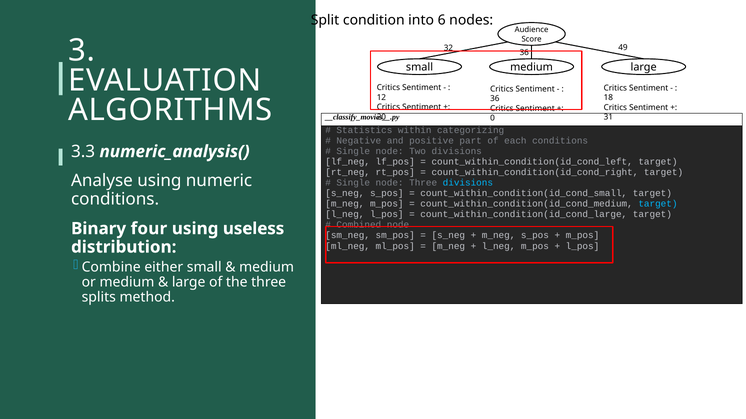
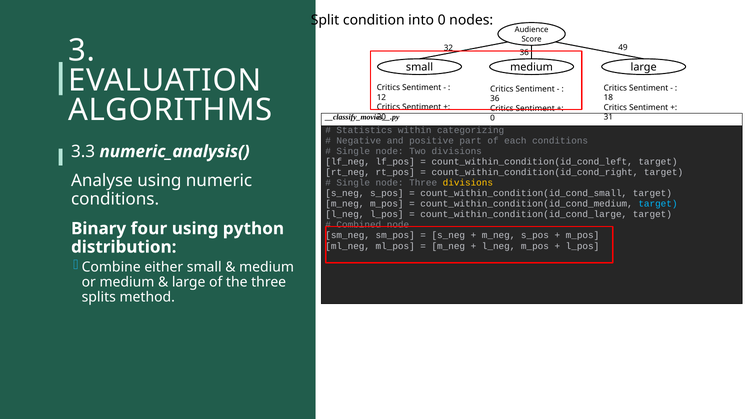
into 6: 6 -> 0 (442, 20)
divisions colour: light blue -> yellow (468, 183)
useless: useless -> python (253, 229)
